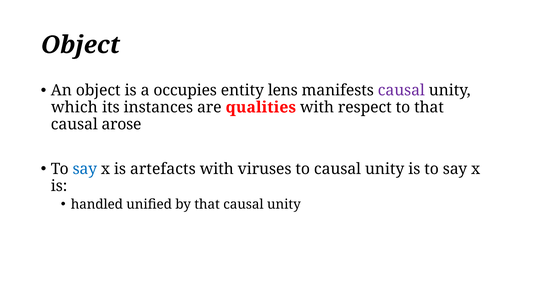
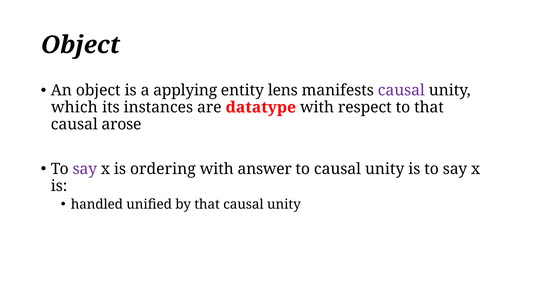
occupies: occupies -> applying (185, 90)
qualities: qualities -> datatype (261, 107)
say colour: blue -> purple (85, 169)
artefacts: artefacts -> ordering (163, 169)
viruses: viruses -> answer (265, 169)
